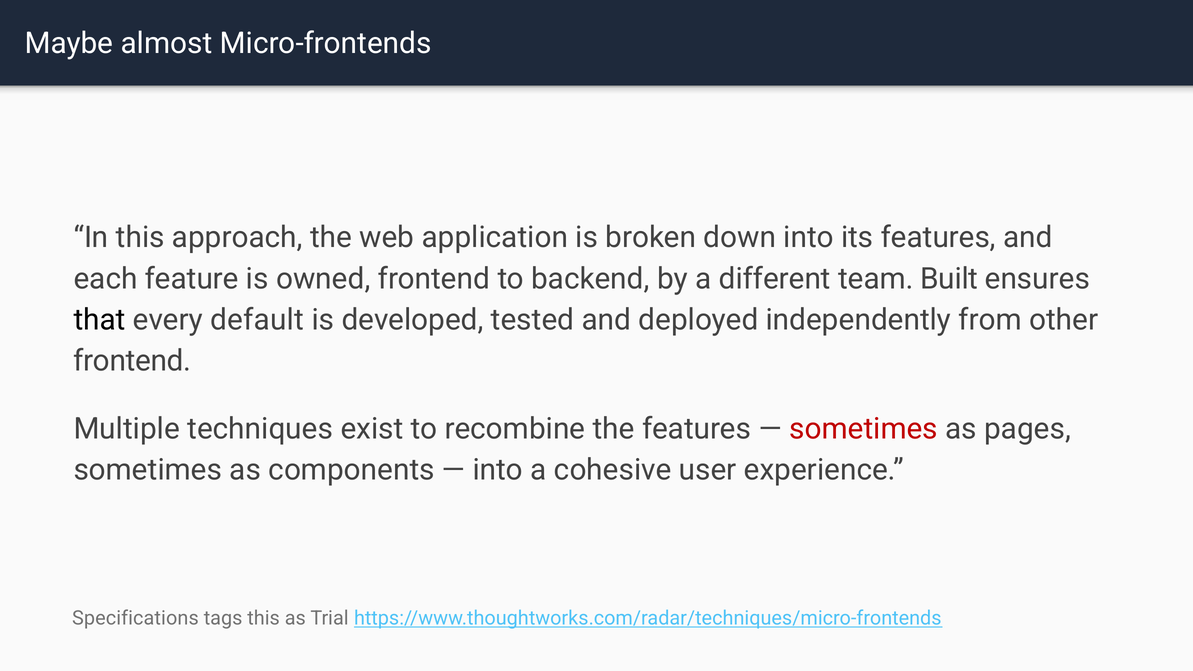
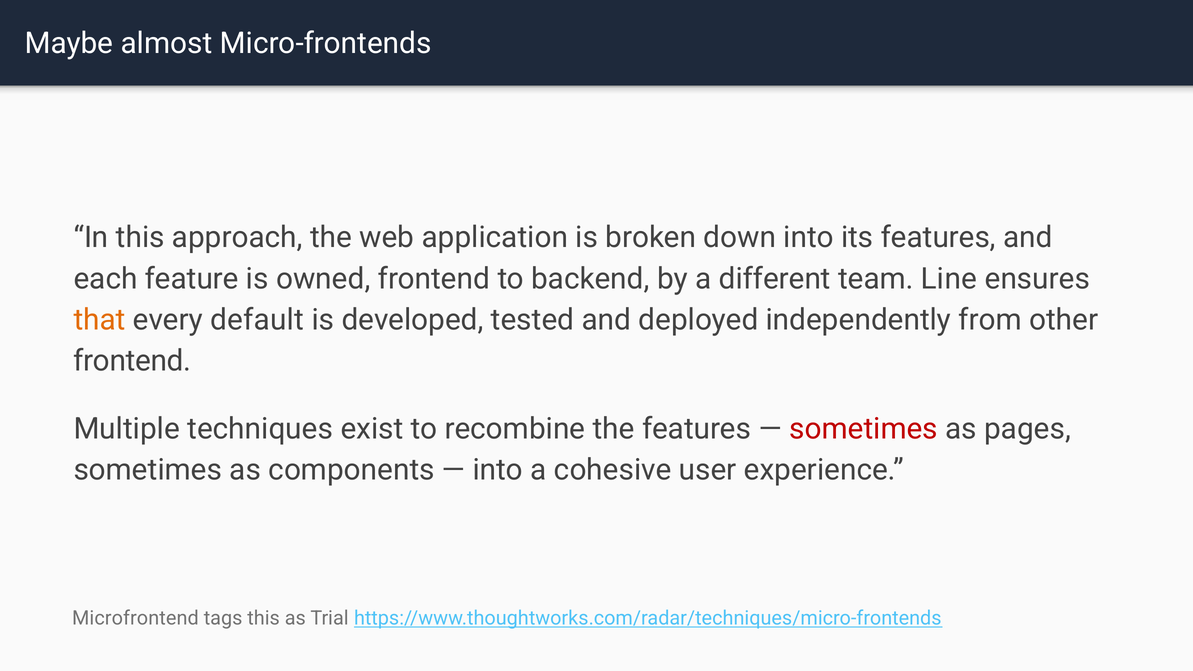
Built: Built -> Line (949, 279)
that colour: black -> orange (100, 320)
Specifications: Specifications -> Microfrontend (135, 618)
